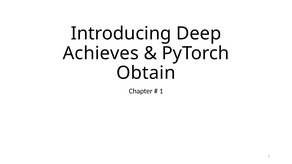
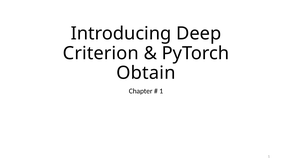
Achieves: Achieves -> Criterion (101, 53)
